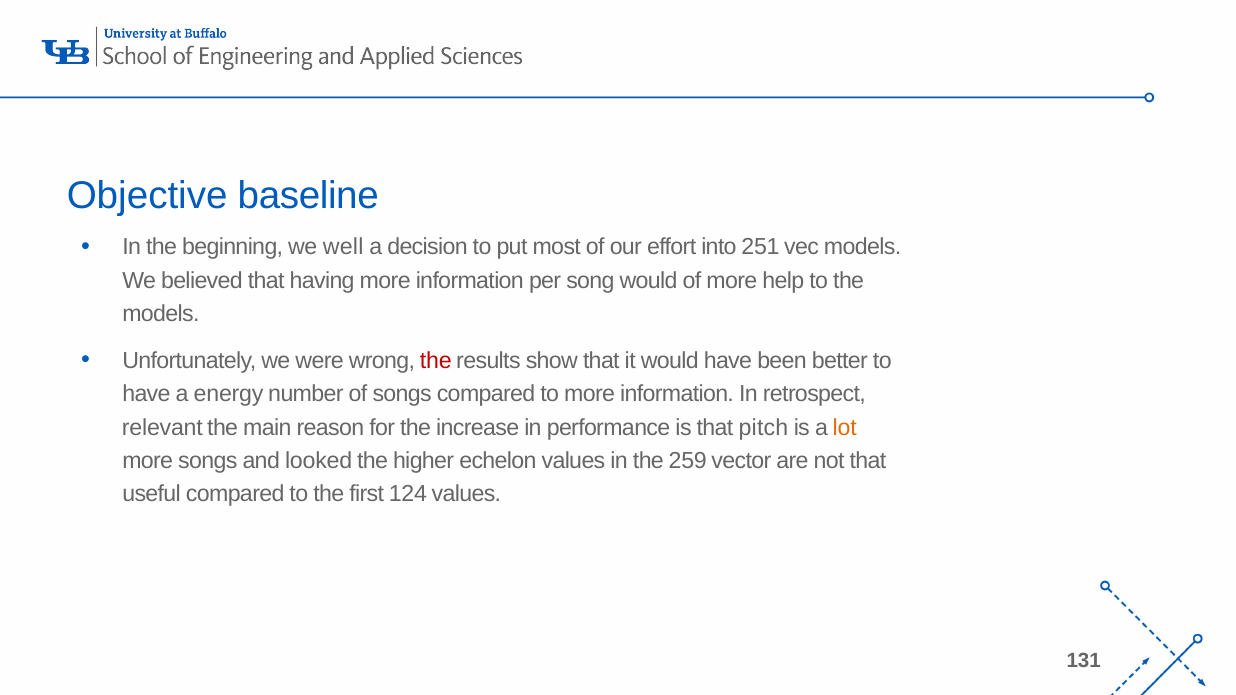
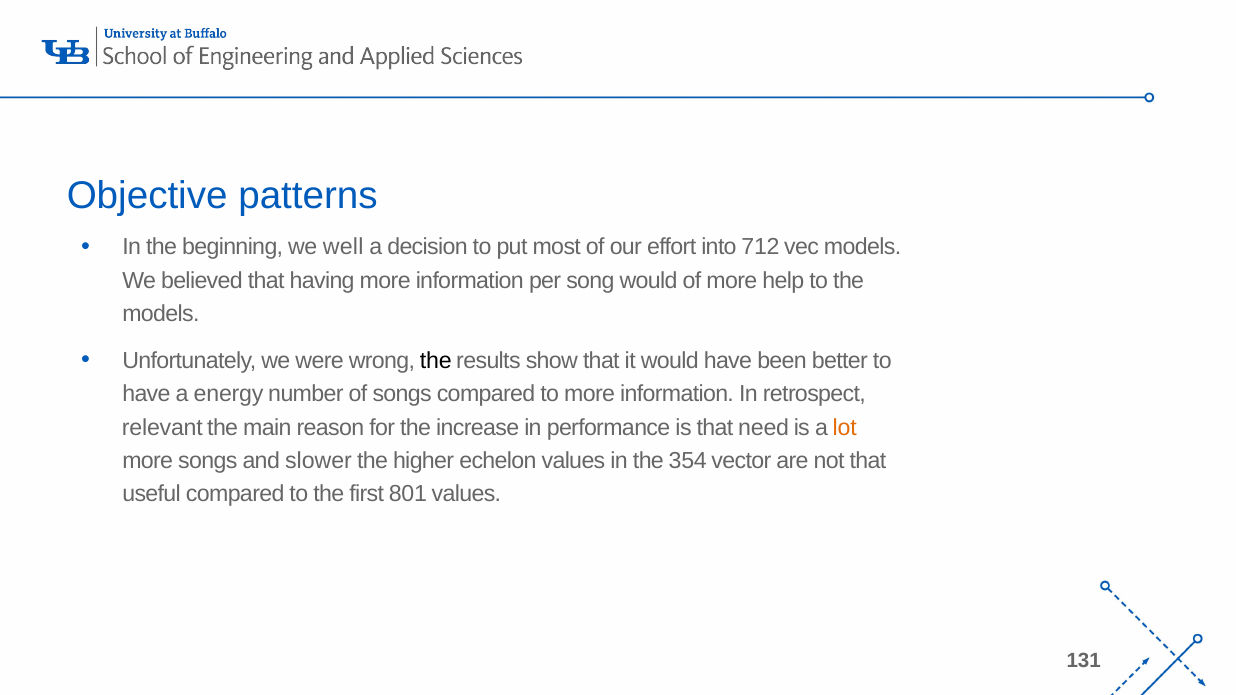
baseline: baseline -> patterns (308, 196)
251: 251 -> 712 (760, 247)
the colour: red -> black (436, 361)
pitch: pitch -> need (764, 428)
looked: looked -> slower (319, 461)
259: 259 -> 354 (688, 461)
124: 124 -> 801 (408, 494)
